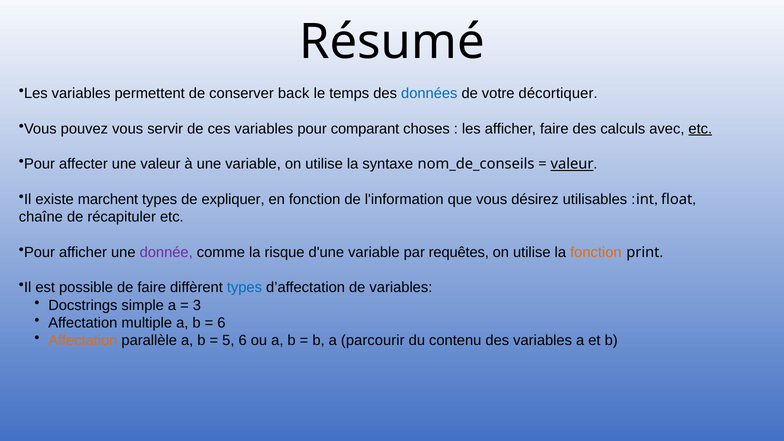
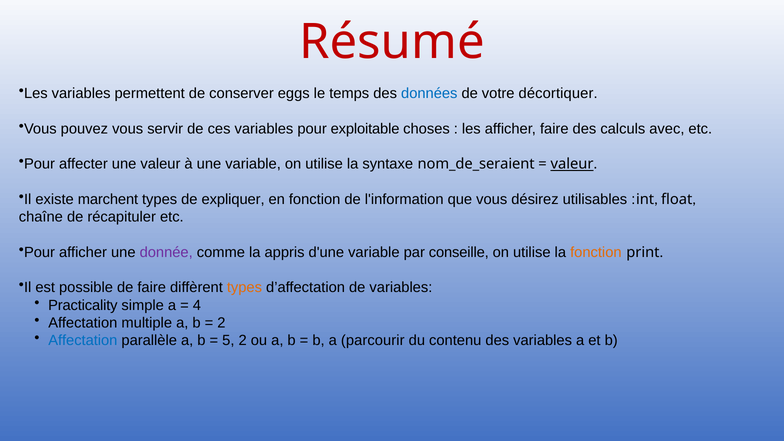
Résumé colour: black -> red (392, 42)
back: back -> eggs (294, 93)
comparant: comparant -> exploitable (365, 129)
etc underline: present -> none (700, 129)
nom_de_conseils: nom_de_conseils -> nom_de_seraient (476, 164)
risque: risque -> appris (285, 252)
requêtes: requêtes -> conseille (459, 252)
types colour: blue -> orange (244, 288)
Docstrings: Docstrings -> Practicality (83, 305)
3: 3 -> 4 (197, 305)
6: 6 -> 2 (221, 323)
Affectation colour: orange -> blue (83, 340)
5 6: 6 -> 2 (243, 340)
